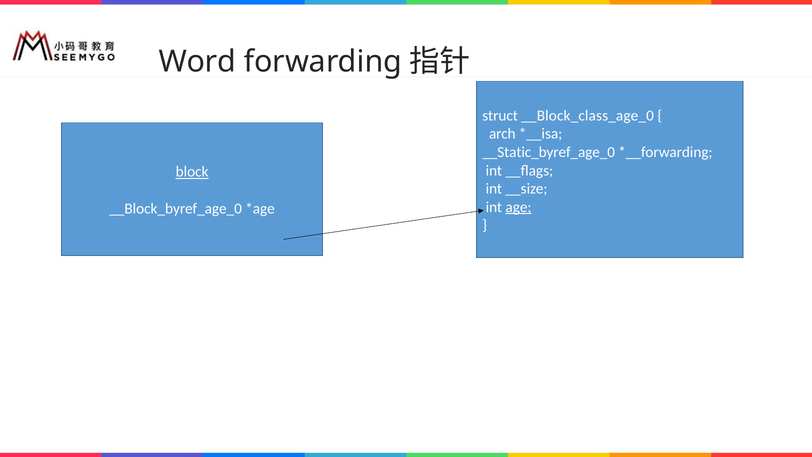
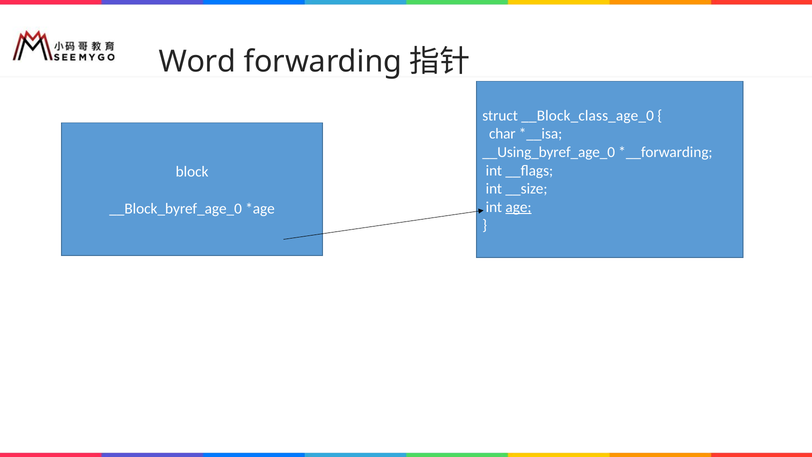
arch: arch -> char (502, 134)
__Static_byref_age_0: __Static_byref_age_0 -> __Using_byref_age_0 (549, 152)
block underline: present -> none (192, 172)
